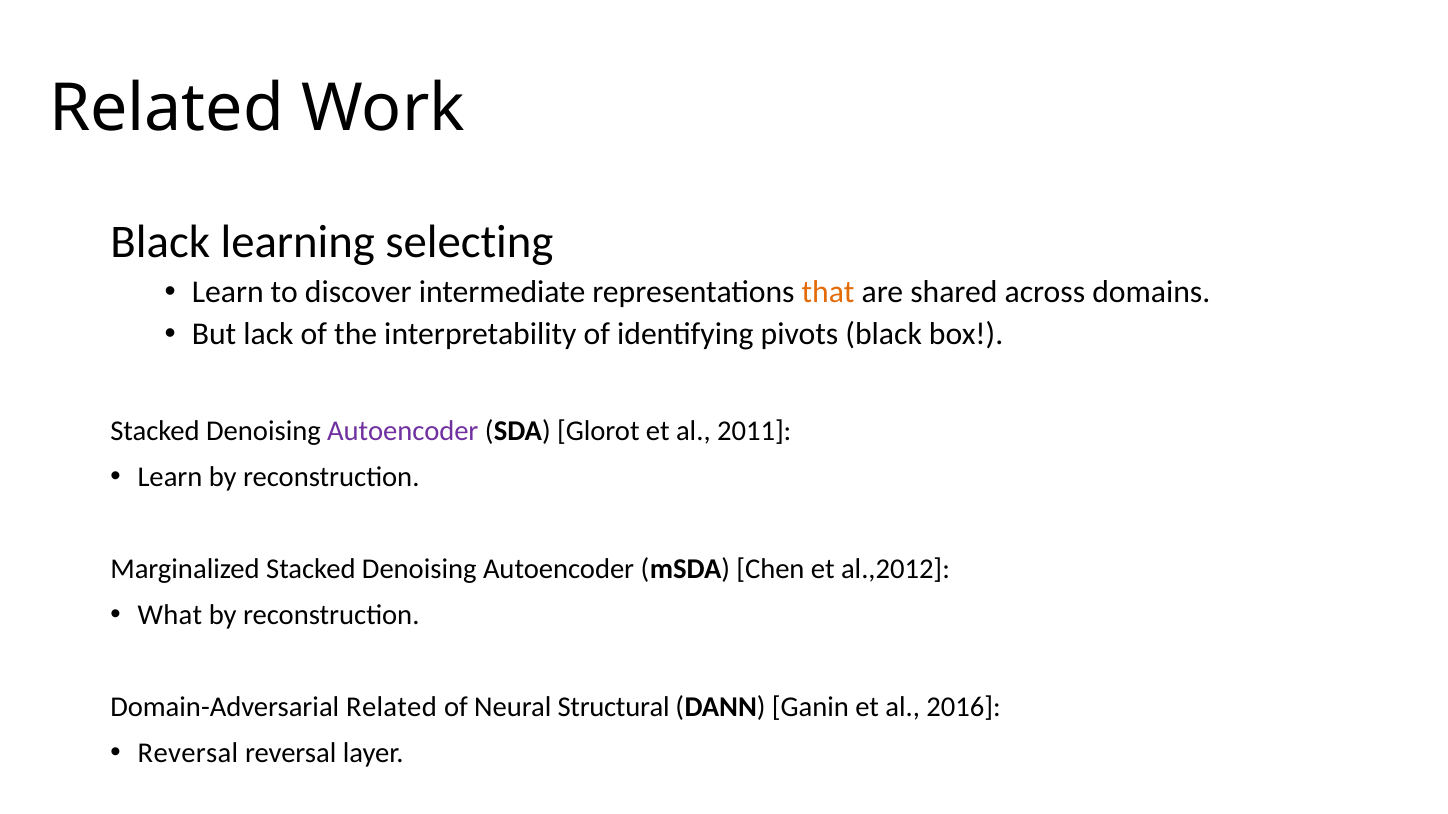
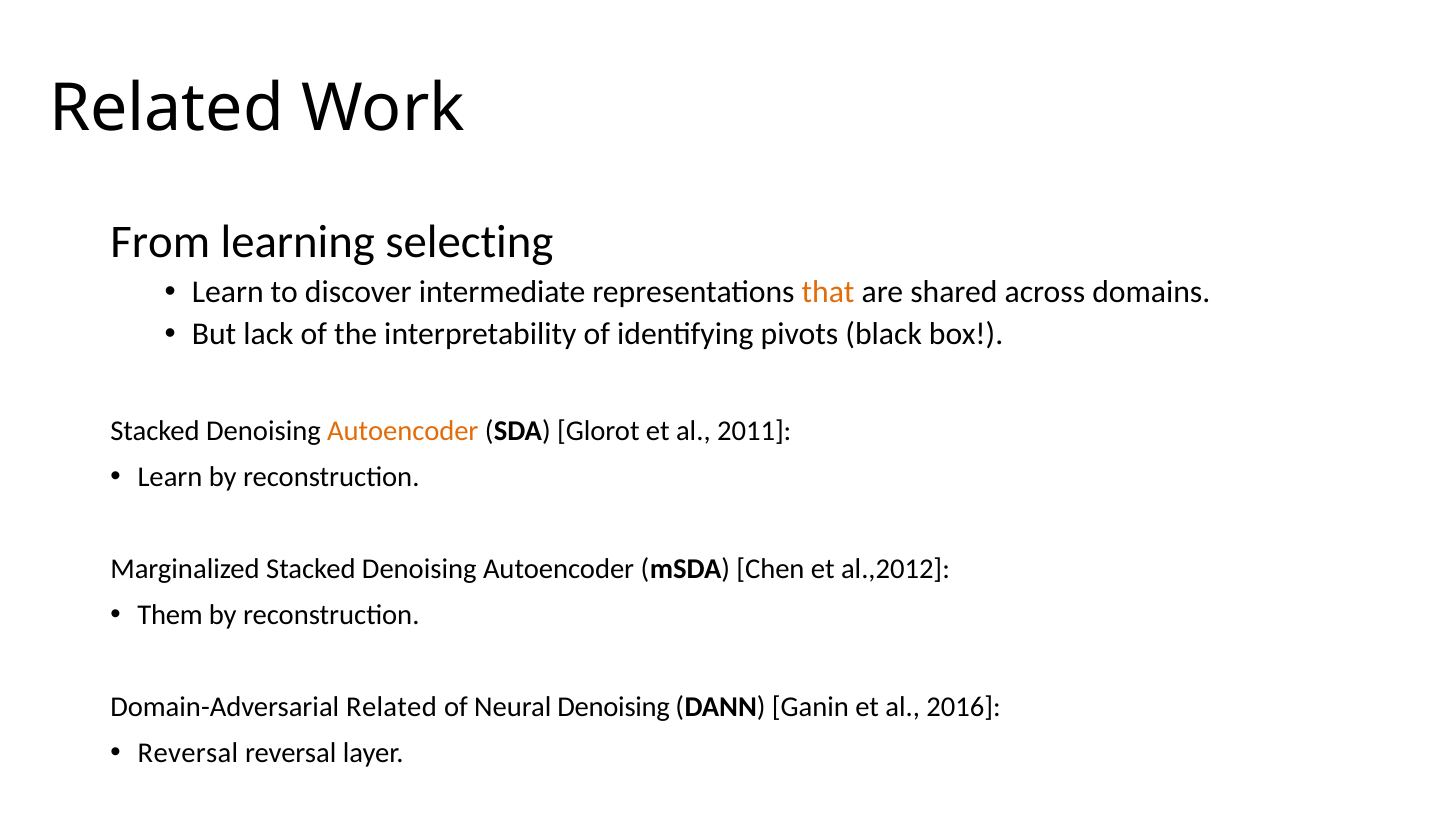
Black: Black -> From (160, 243)
Autoencoder colour: purple -> orange (403, 431)
What: What -> Them (170, 615)
Neural Structural: Structural -> Denoising (614, 707)
